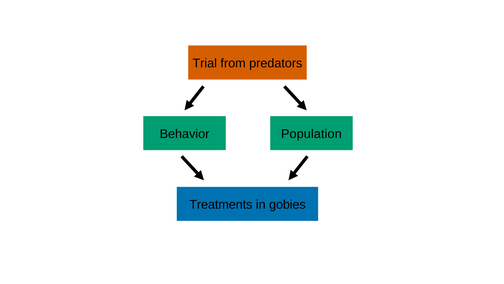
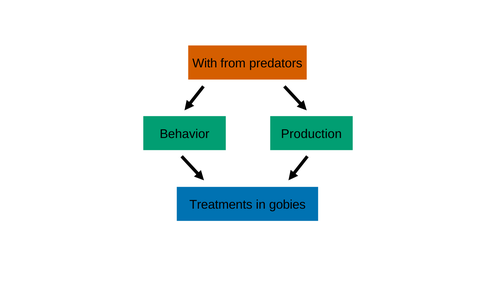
Trial: Trial -> With (205, 63)
Population: Population -> Production (311, 134)
